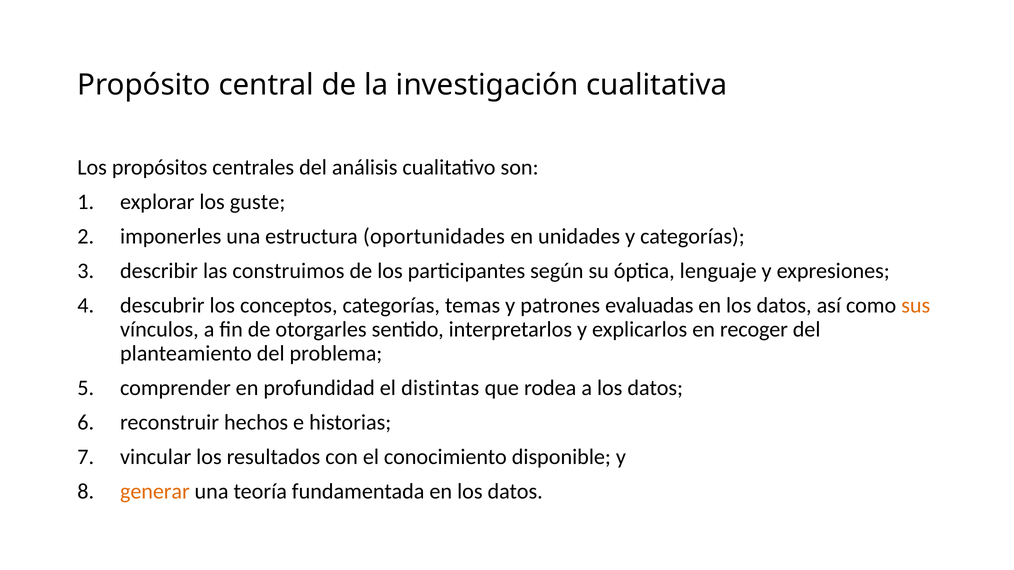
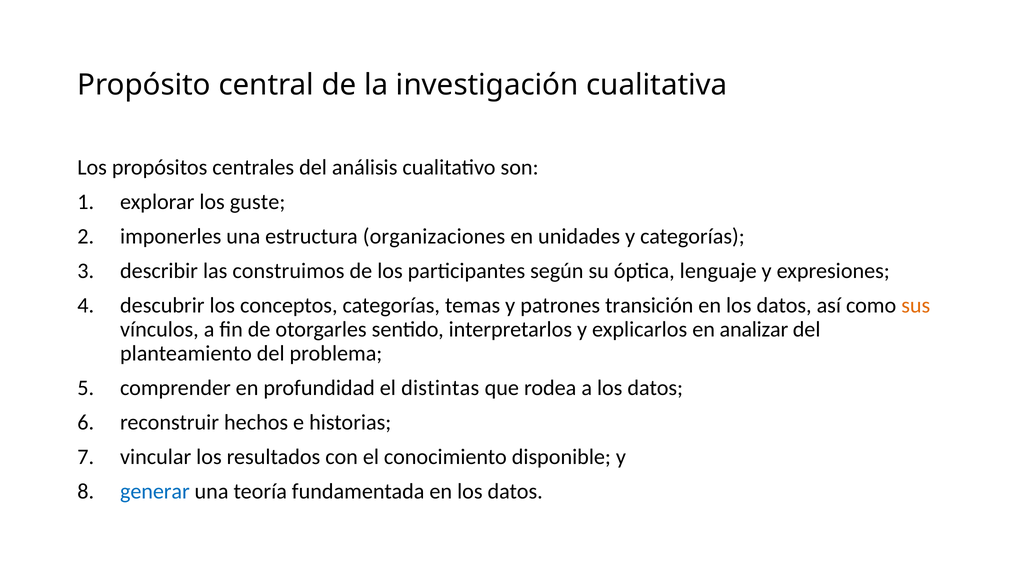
oportunidades: oportunidades -> organizaciones (434, 237)
evaluadas: evaluadas -> transición (649, 306)
recoger: recoger -> analizar (754, 330)
generar colour: orange -> blue (155, 492)
